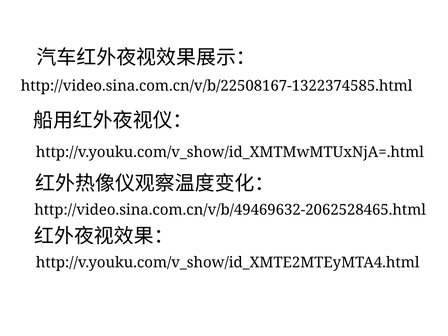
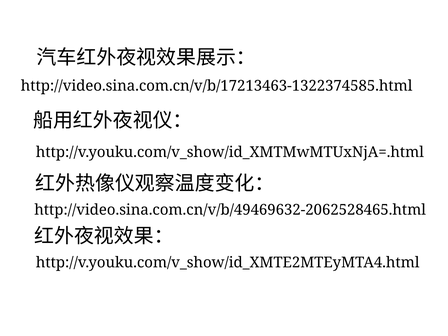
http://video.sina.com.cn/v/b/22508167-1322374585.html: http://video.sina.com.cn/v/b/22508167-1322374585.html -> http://video.sina.com.cn/v/b/17213463-1322374585.html (217, 86)
